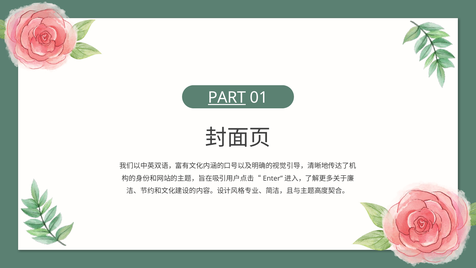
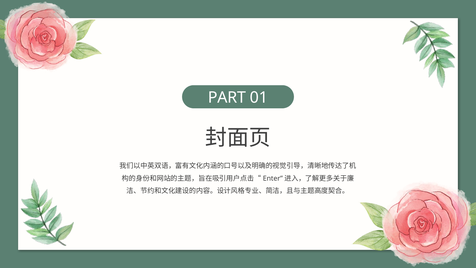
PART underline: present -> none (227, 98)
